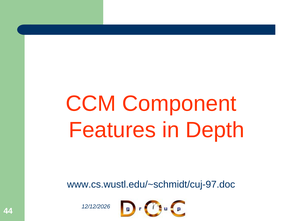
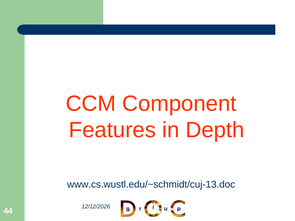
www.cs.wustl.edu/~schmidt/cuj-97.doc: www.cs.wustl.edu/~schmidt/cuj-97.doc -> www.cs.wustl.edu/~schmidt/cuj-13.doc (151, 185)
